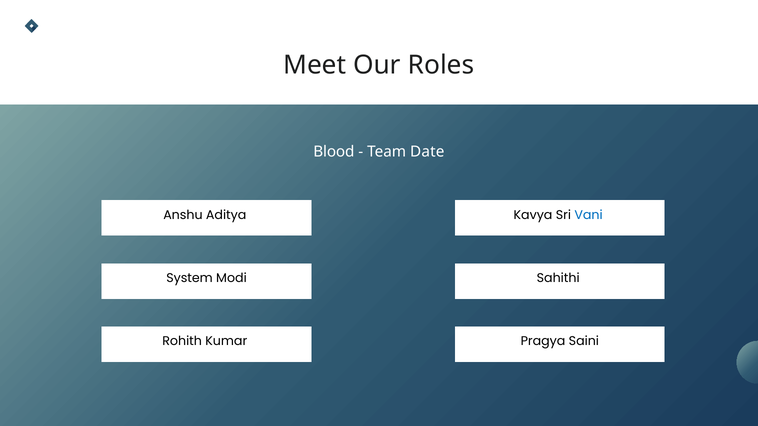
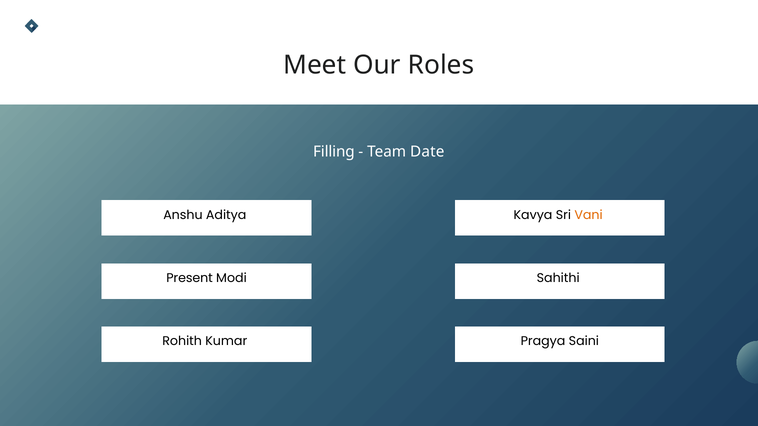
Blood: Blood -> Filling (334, 152)
Vani colour: blue -> orange (589, 215)
System: System -> Present (190, 278)
